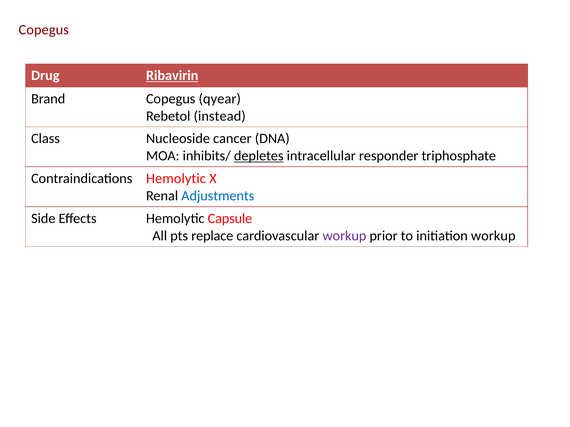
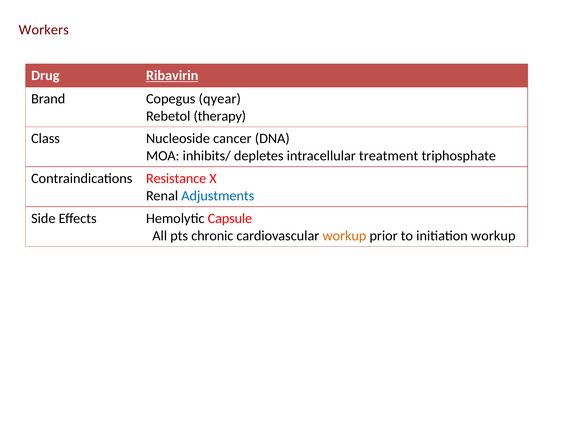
Copegus: Copegus -> Workers (44, 30)
instead: instead -> therapy (220, 116)
depletes underline: present -> none (259, 156)
responder: responder -> treatment (389, 156)
Contraindications Hemolytic: Hemolytic -> Resistance (176, 179)
replace: replace -> chronic (212, 236)
workup colour: purple -> orange (344, 236)
